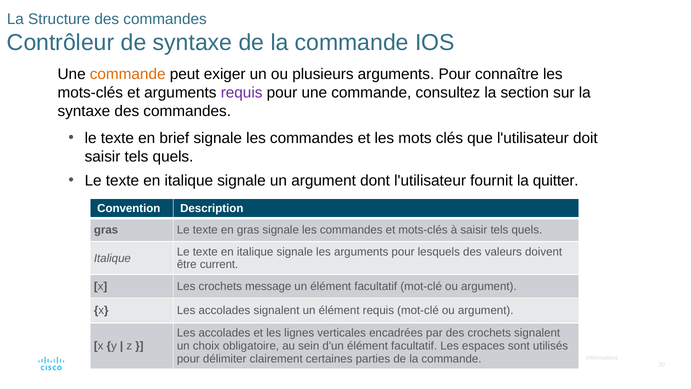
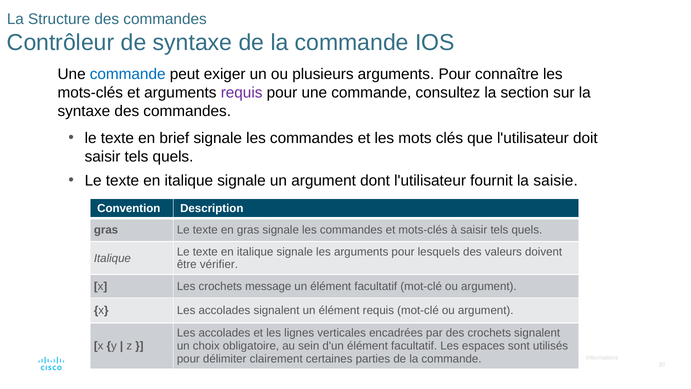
commande colour: orange -> blue (128, 74)
quitter: quitter -> saisie (556, 181)
current: current -> vérifier (219, 264)
